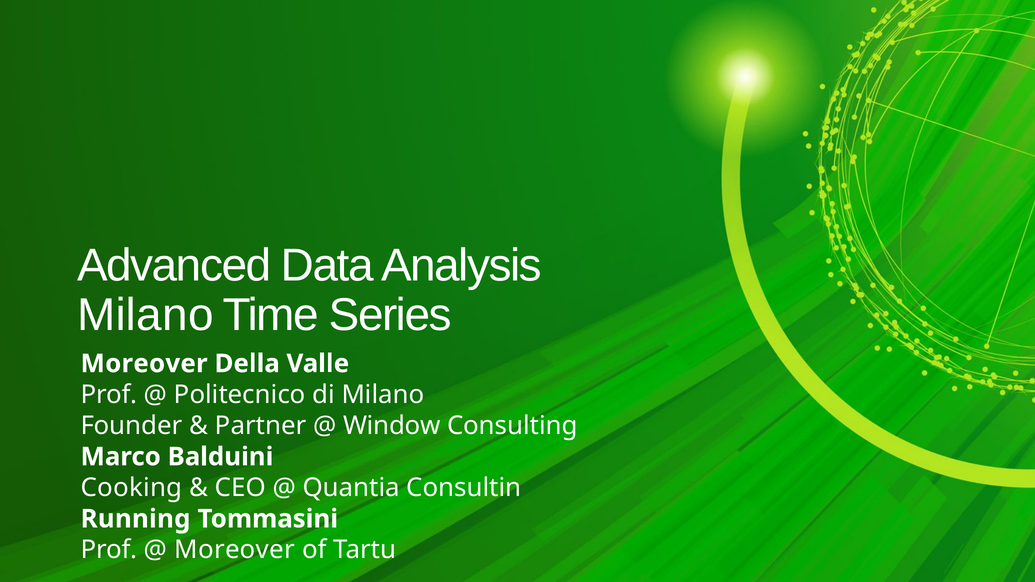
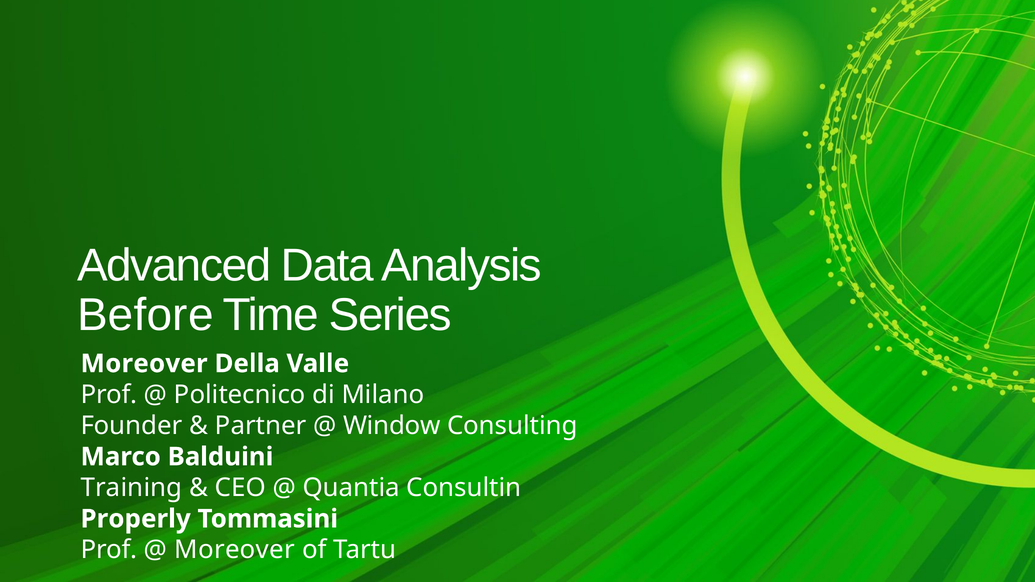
Milano: Milano -> Before (145, 315)
Cooking: Cooking -> Training (131, 488)
Running: Running -> Properly (136, 519)
